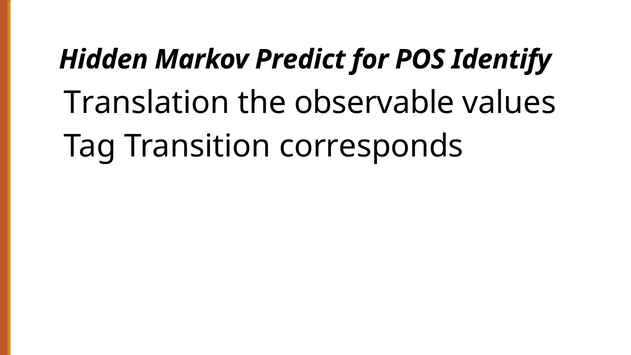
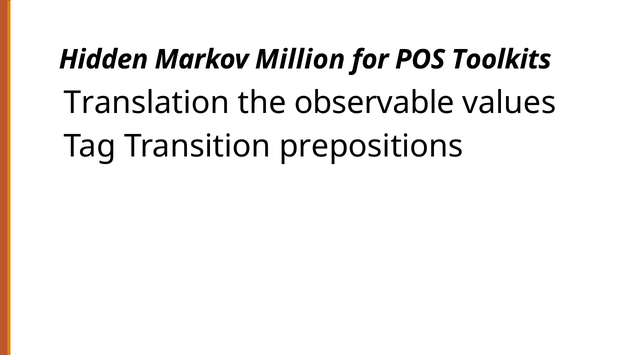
Predict: Predict -> Million (300, 59)
Identify: Identify -> Toolkits (501, 59)
corresponds: corresponds -> prepositions (371, 146)
